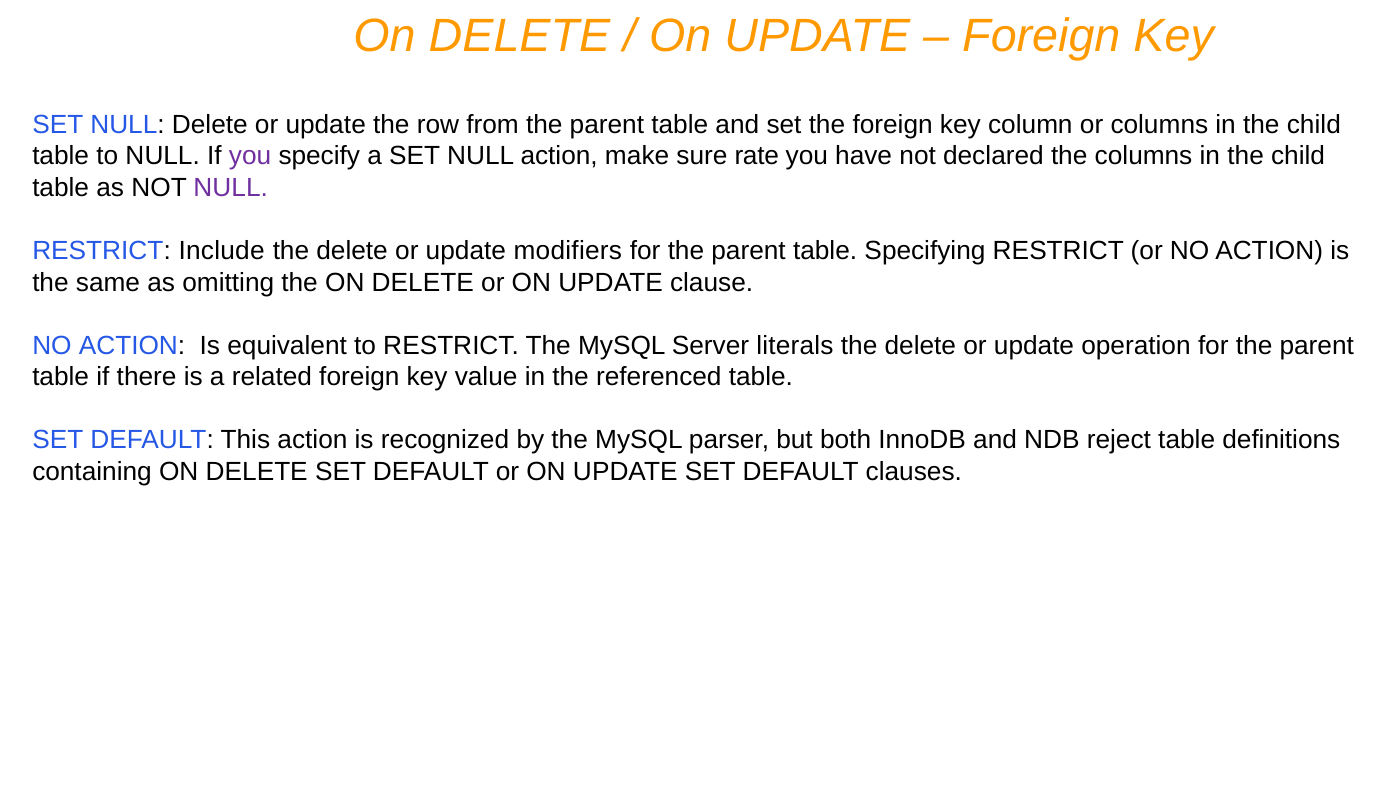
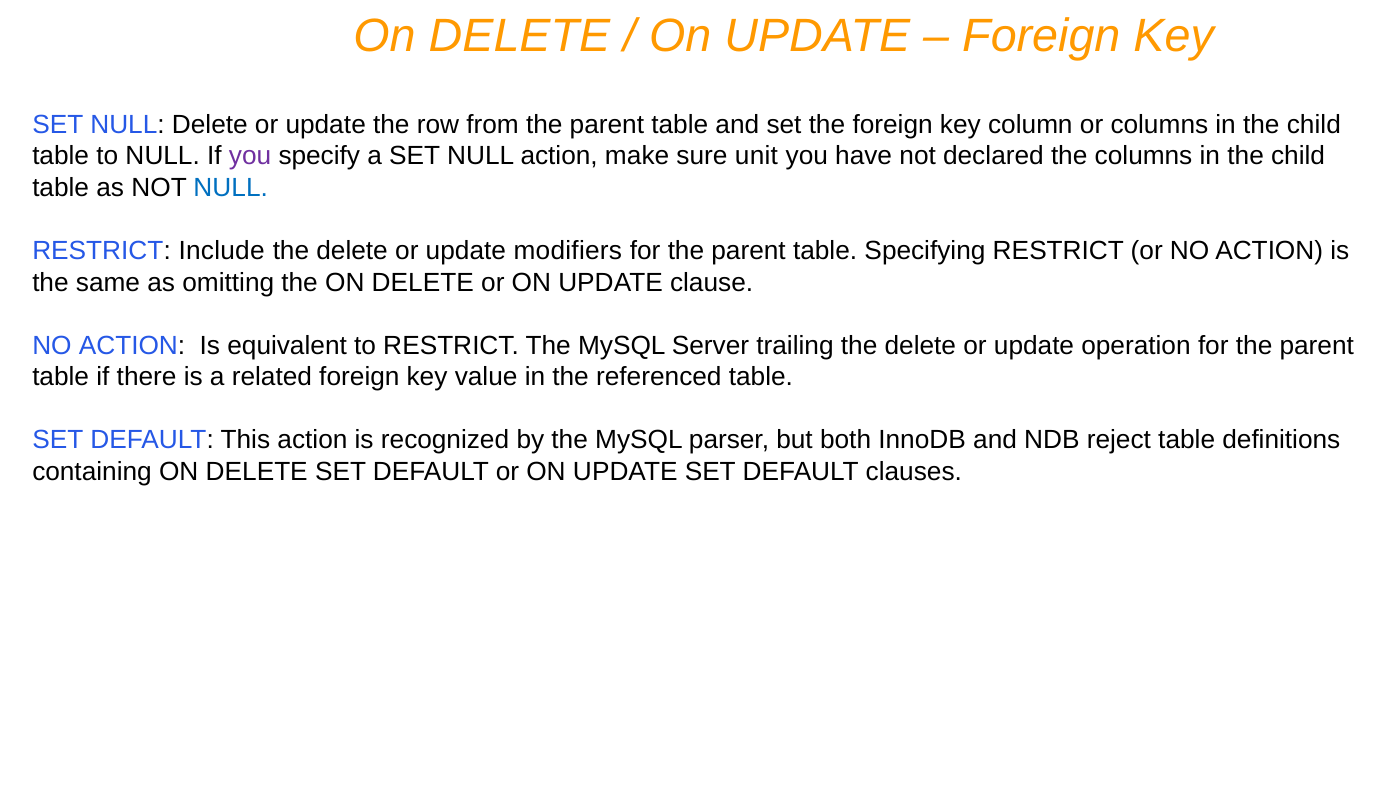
rate: rate -> unit (756, 156)
NULL colour: purple -> blue (231, 188)
literals: literals -> trailing (795, 345)
